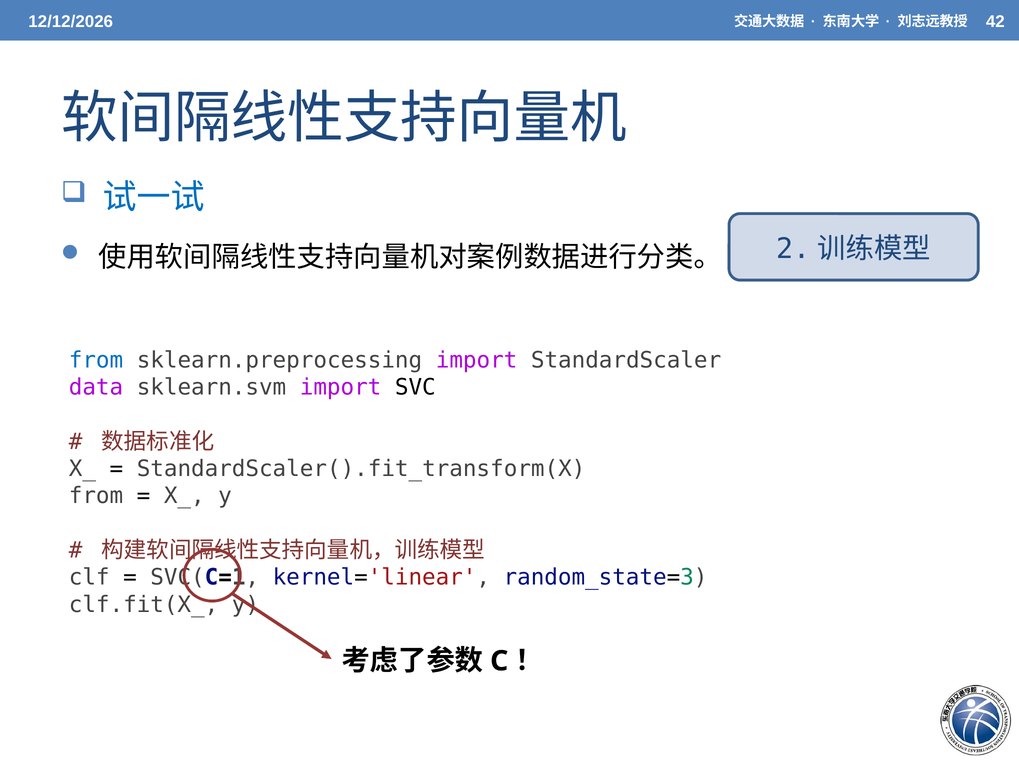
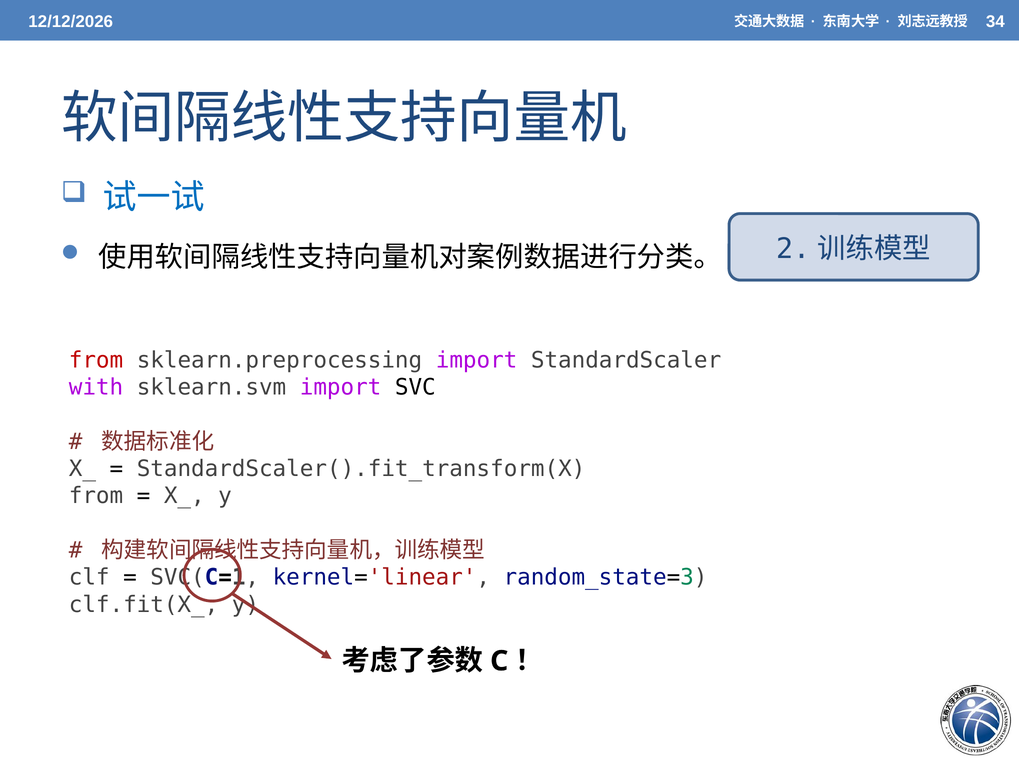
42: 42 -> 34 (995, 22)
from colour: blue -> red (96, 360)
data: data -> with (96, 387)
